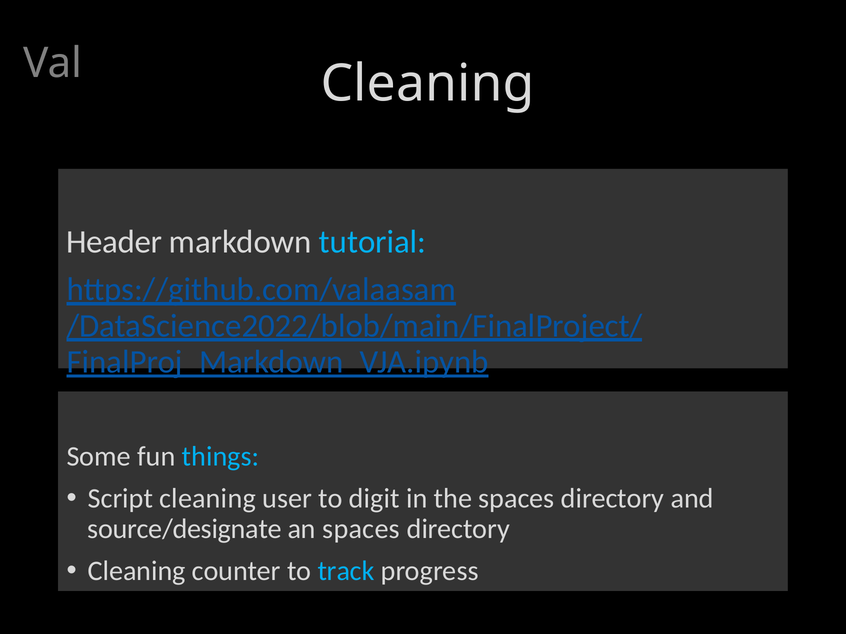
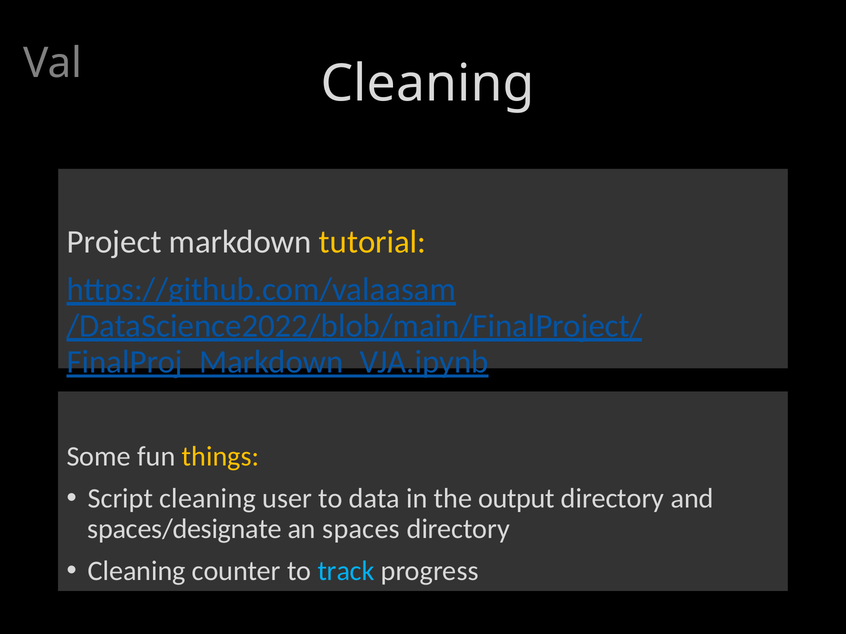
Header: Header -> Project (114, 242)
tutorial colour: light blue -> yellow (373, 242)
things colour: light blue -> yellow (221, 457)
digit: digit -> data (374, 499)
the spaces: spaces -> output (517, 499)
source/designate: source/designate -> spaces/designate (185, 529)
